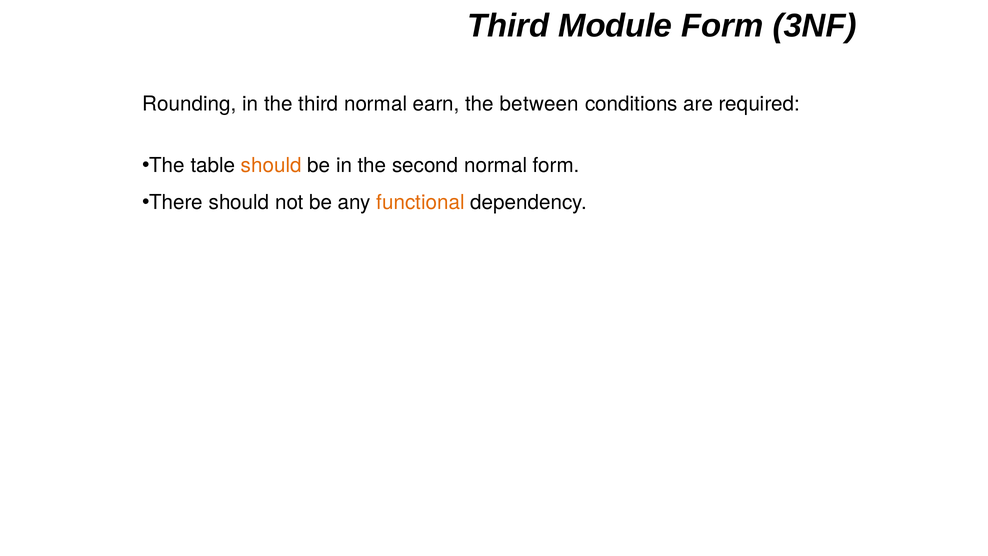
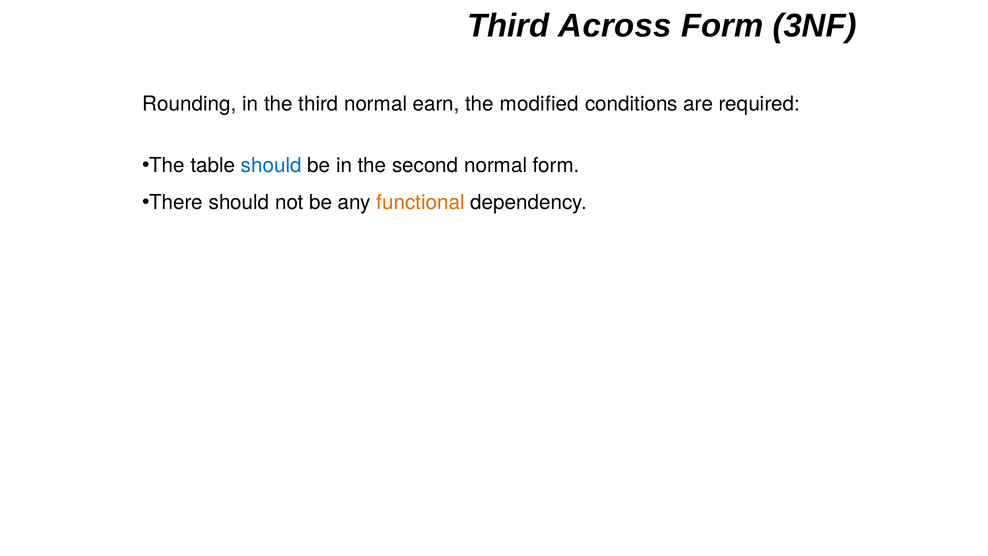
Module: Module -> Across (615, 26)
between: between -> modified (539, 104)
should colour: orange -> blue (271, 166)
